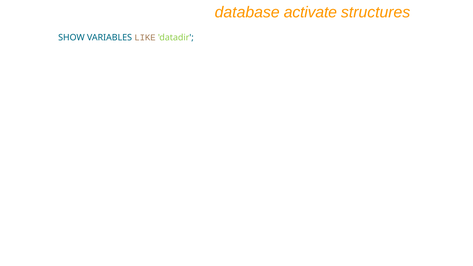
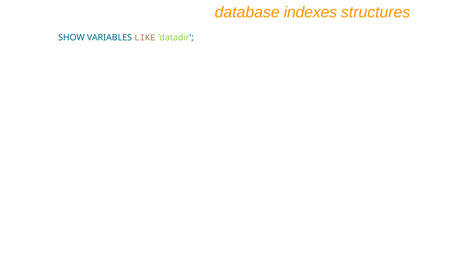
activate: activate -> indexes (310, 12)
